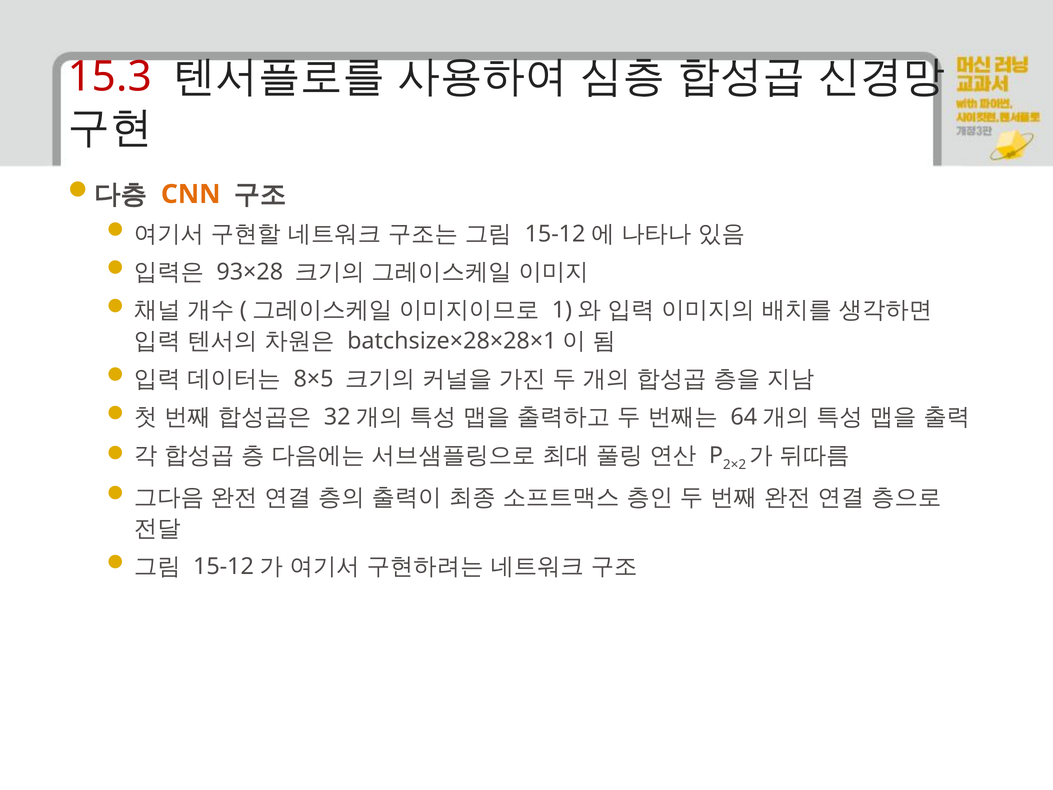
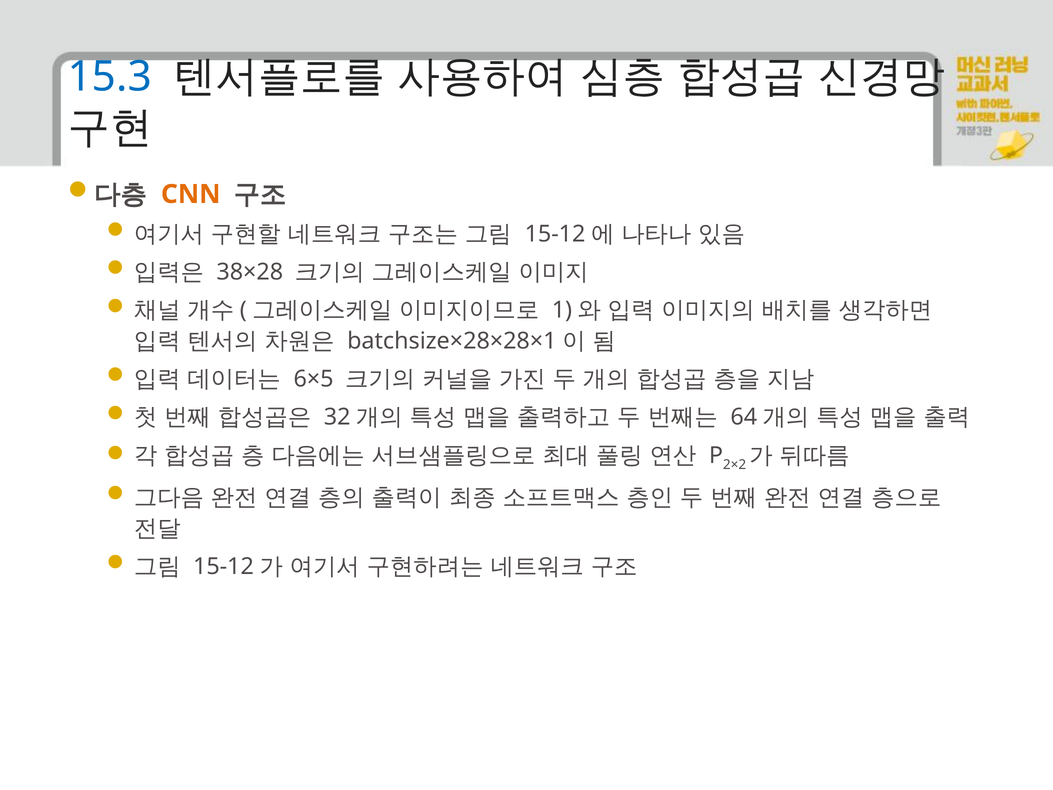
15.3 colour: red -> blue (110, 77)
93×28: 93×28 -> 38×28 (250, 272)
8×5: 8×5 -> 6×5 (314, 379)
